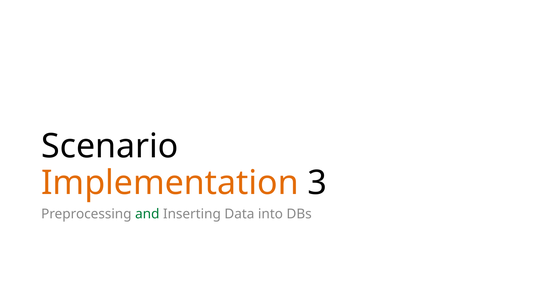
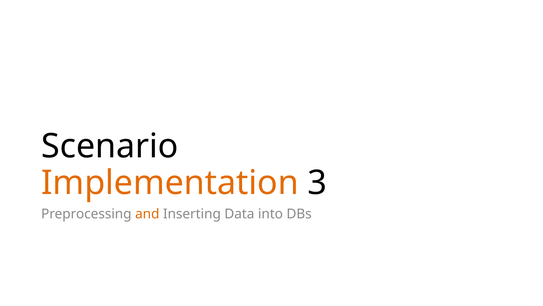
and colour: green -> orange (147, 214)
